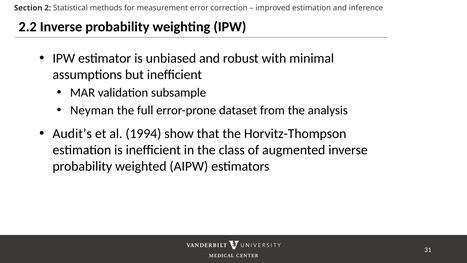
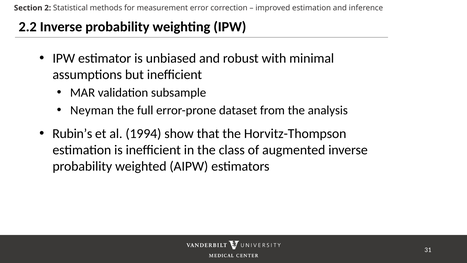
Audit’s: Audit’s -> Rubin’s (72, 133)
